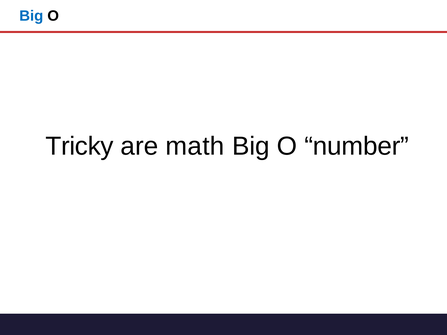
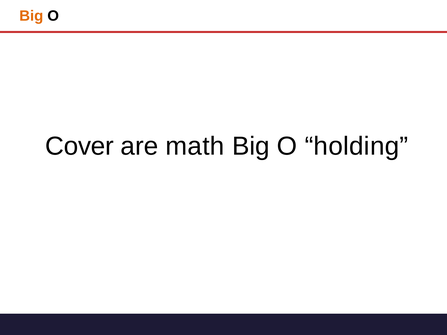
Big colour: blue -> orange (31, 16)
Tricky: Tricky -> Cover (79, 146)
number: number -> holding (356, 146)
